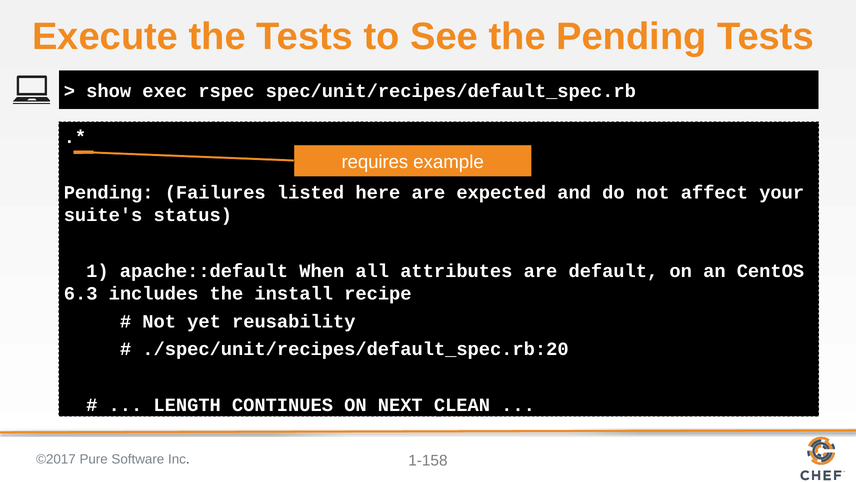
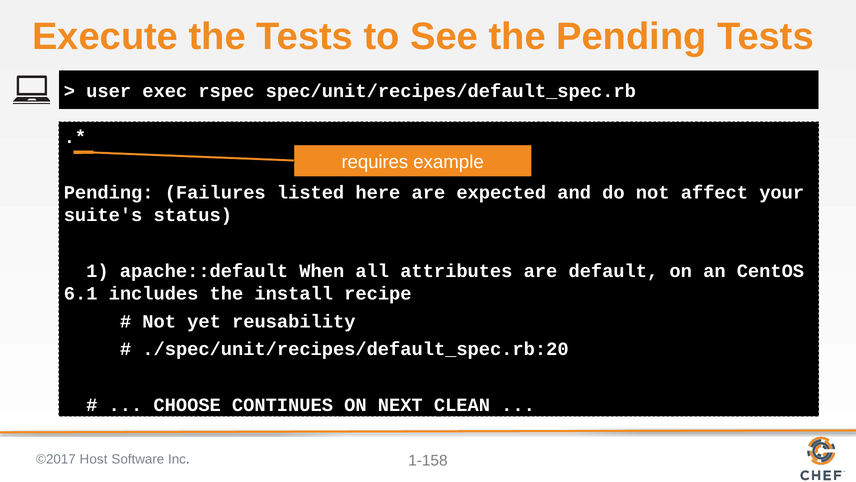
show: show -> user (109, 91)
6.3: 6.3 -> 6.1 (81, 293)
LENGTH: LENGTH -> CHOOSE (187, 404)
Pure: Pure -> Host (94, 459)
